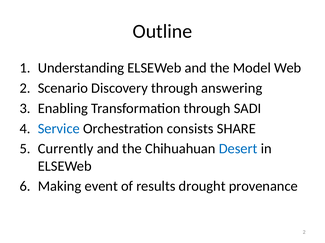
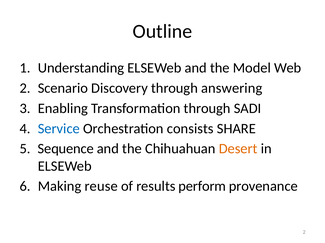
Currently: Currently -> Sequence (66, 149)
Desert colour: blue -> orange (238, 149)
event: event -> reuse (101, 187)
drought: drought -> perform (202, 187)
